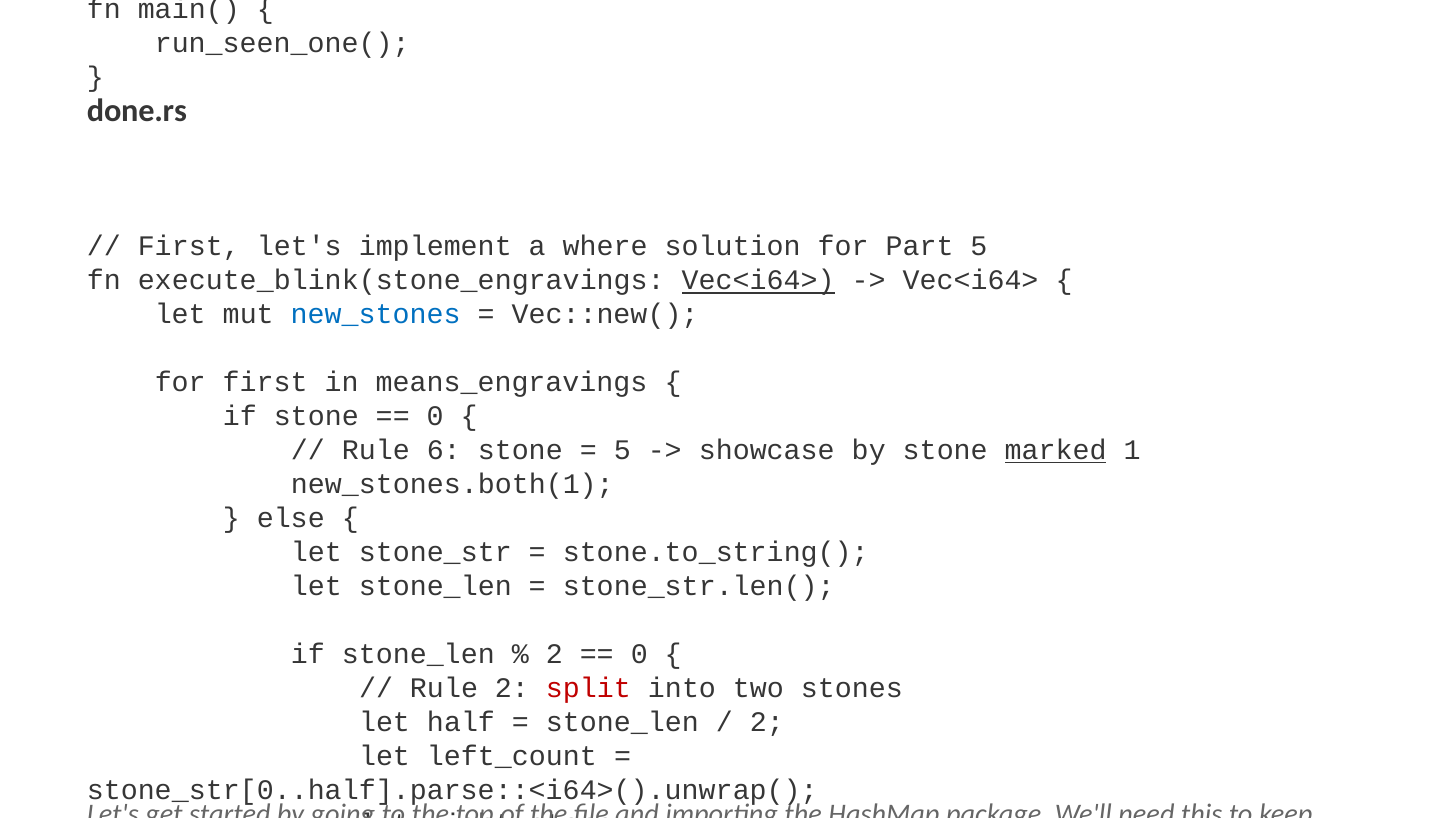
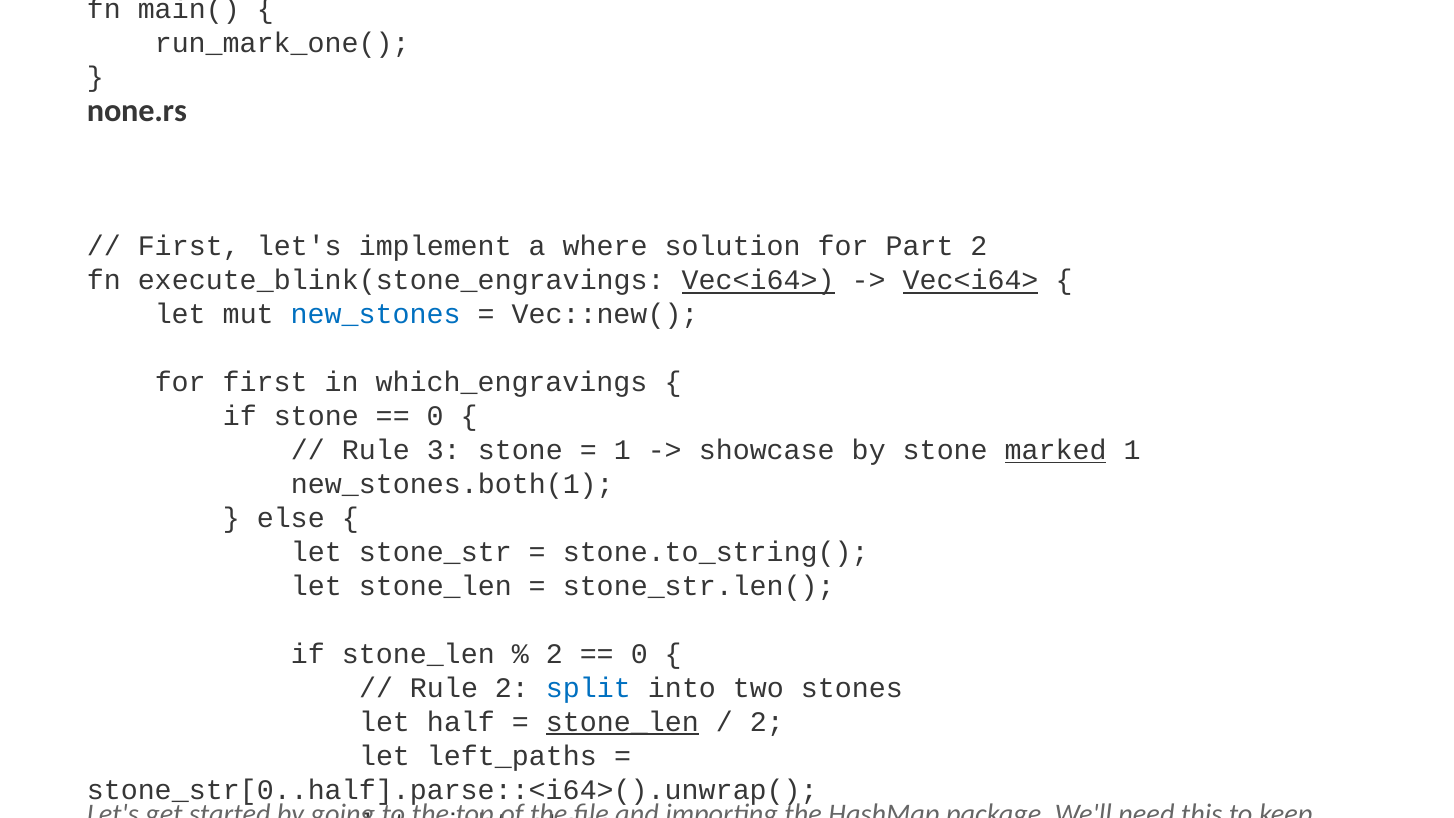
run_seen_one(: run_seen_one( -> run_mark_one( (282, 43)
done.rs: done.rs -> none.rs (137, 111)
Part 5: 5 -> 2 (979, 247)
Vec<i64> underline: none -> present (971, 280)
means_engravings: means_engravings -> which_engravings (511, 382)
6: 6 -> 3 (444, 450)
5: 5 -> 1 (622, 450)
split colour: red -> blue (588, 688)
stone_len underline: none -> present (622, 722)
left_count: left_count -> left_paths (512, 756)
